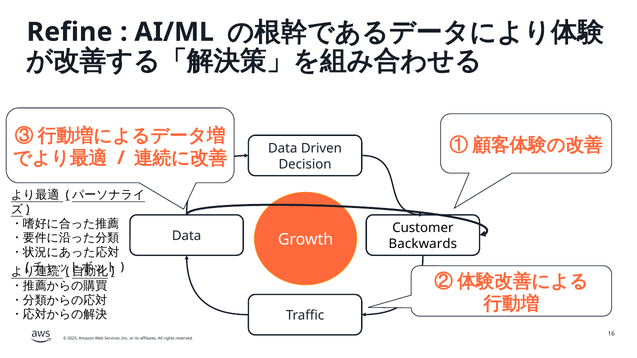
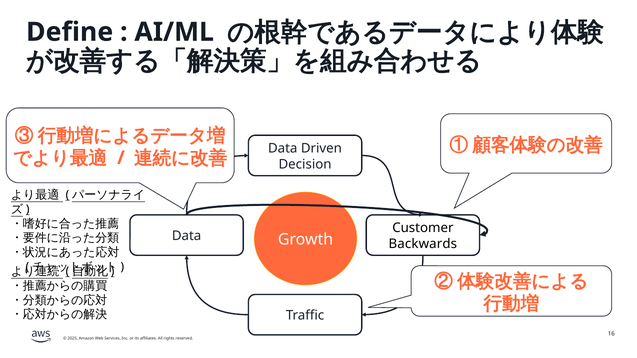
Refine: Refine -> Define (70, 32)
